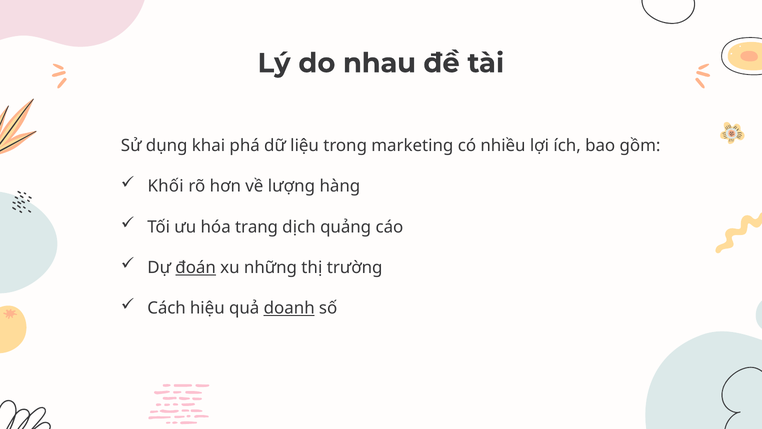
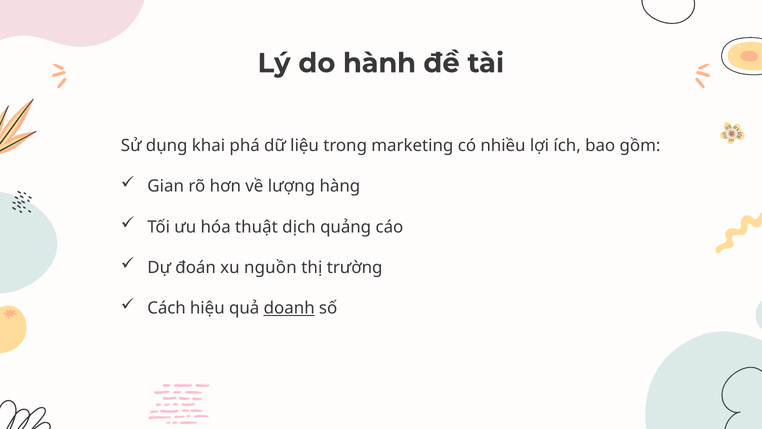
nhau: nhau -> hành (379, 63)
Khối: Khối -> Gian (166, 186)
trang: trang -> thuật (256, 227)
đoán underline: present -> none (196, 267)
những: những -> nguồn (270, 267)
